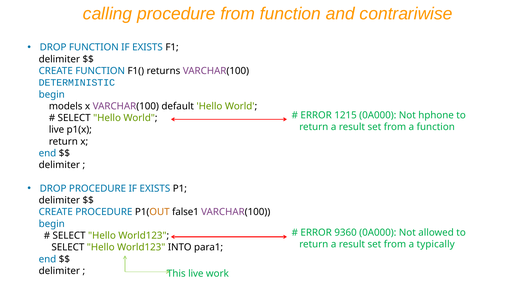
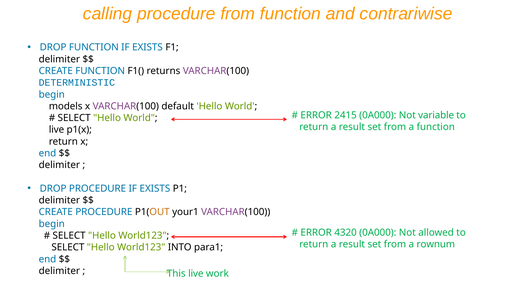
1215: 1215 -> 2415 (346, 115)
hphone: hphone -> variable (436, 115)
false1: false1 -> your1 (185, 212)
9360: 9360 -> 4320 (346, 232)
typically: typically -> rownum (436, 244)
